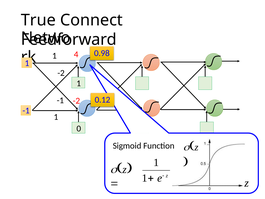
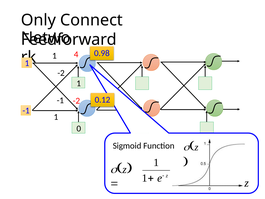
True: True -> Only (38, 20)
